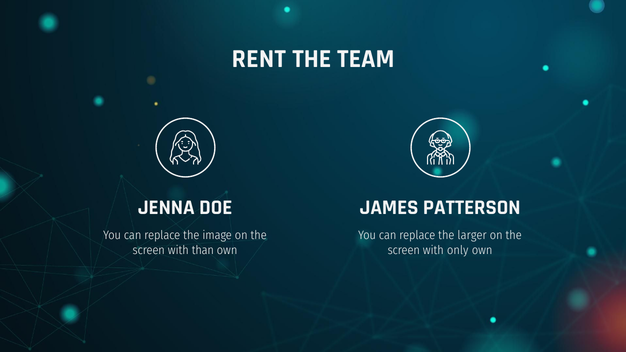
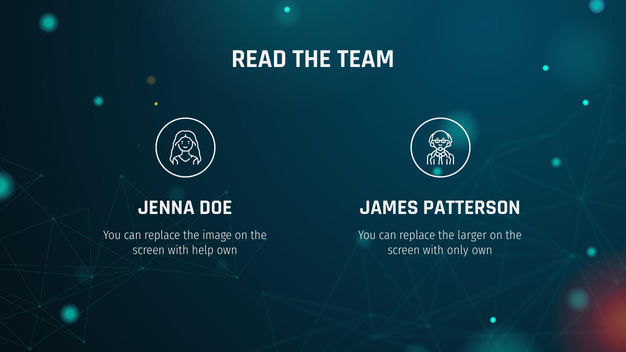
RENT: RENT -> READ (259, 59)
than: than -> help (203, 250)
